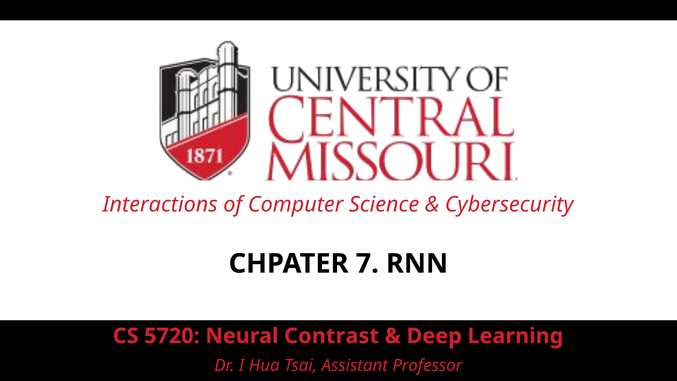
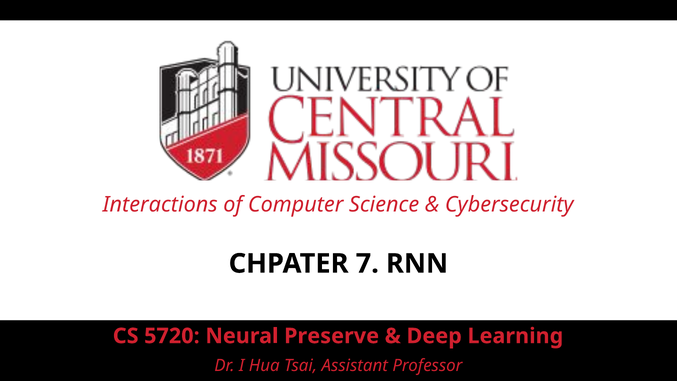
Contrast: Contrast -> Preserve (332, 336)
